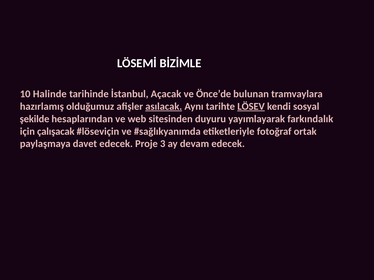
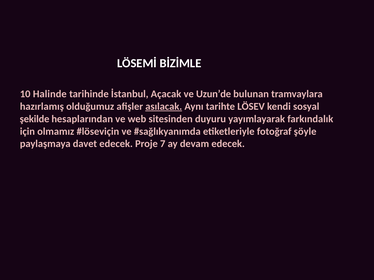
Önce’de: Önce’de -> Uzun’de (214, 94)
LÖSEV underline: present -> none (251, 107)
çalışacak: çalışacak -> olmamız (56, 132)
ortak: ortak -> şöyle (305, 132)
3: 3 -> 7 (163, 144)
